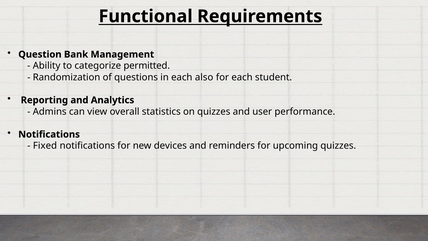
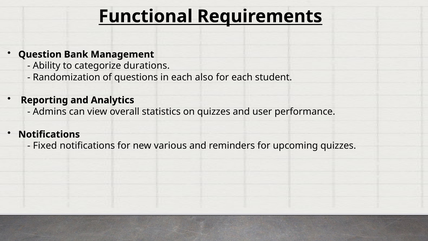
permitted: permitted -> durations (147, 66)
devices: devices -> various (170, 146)
